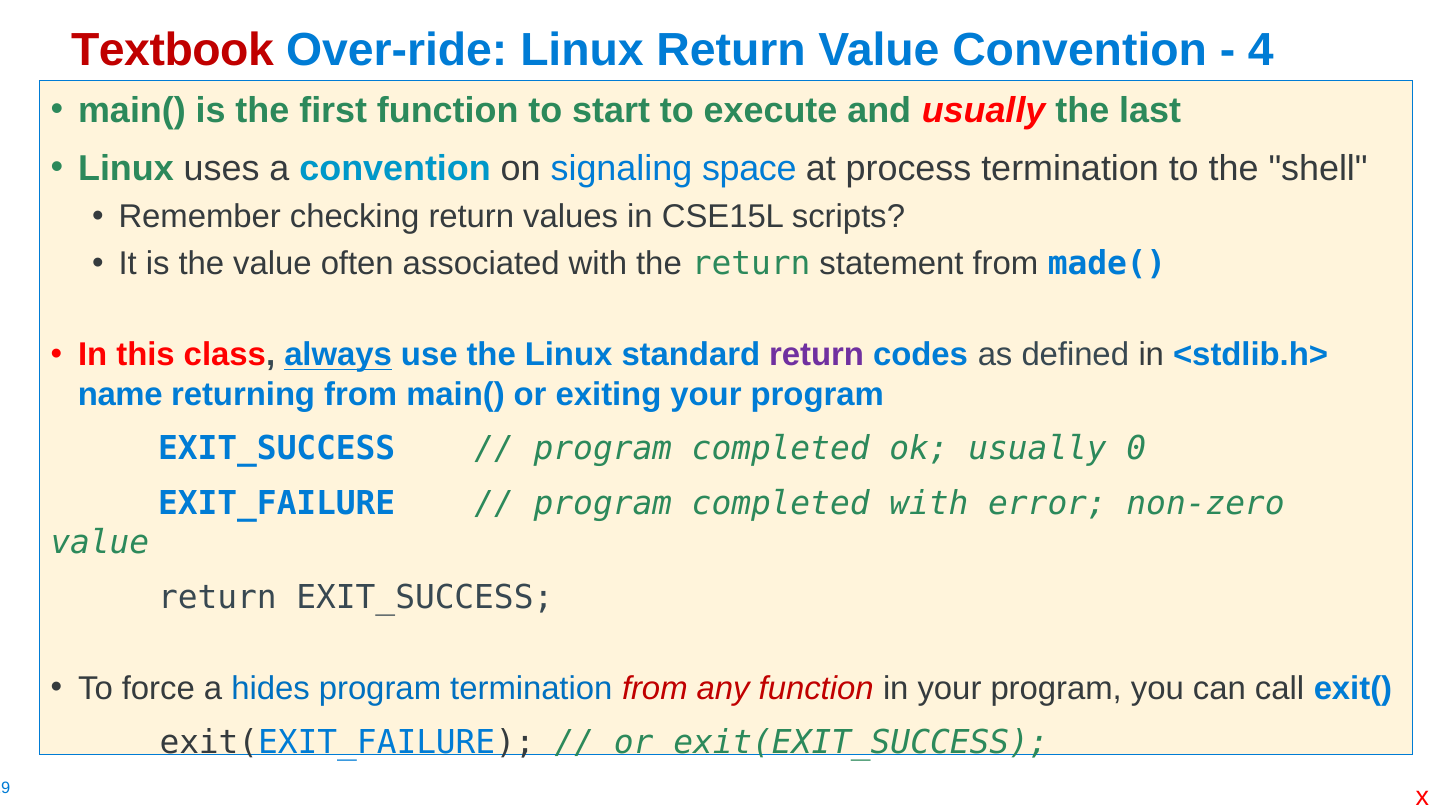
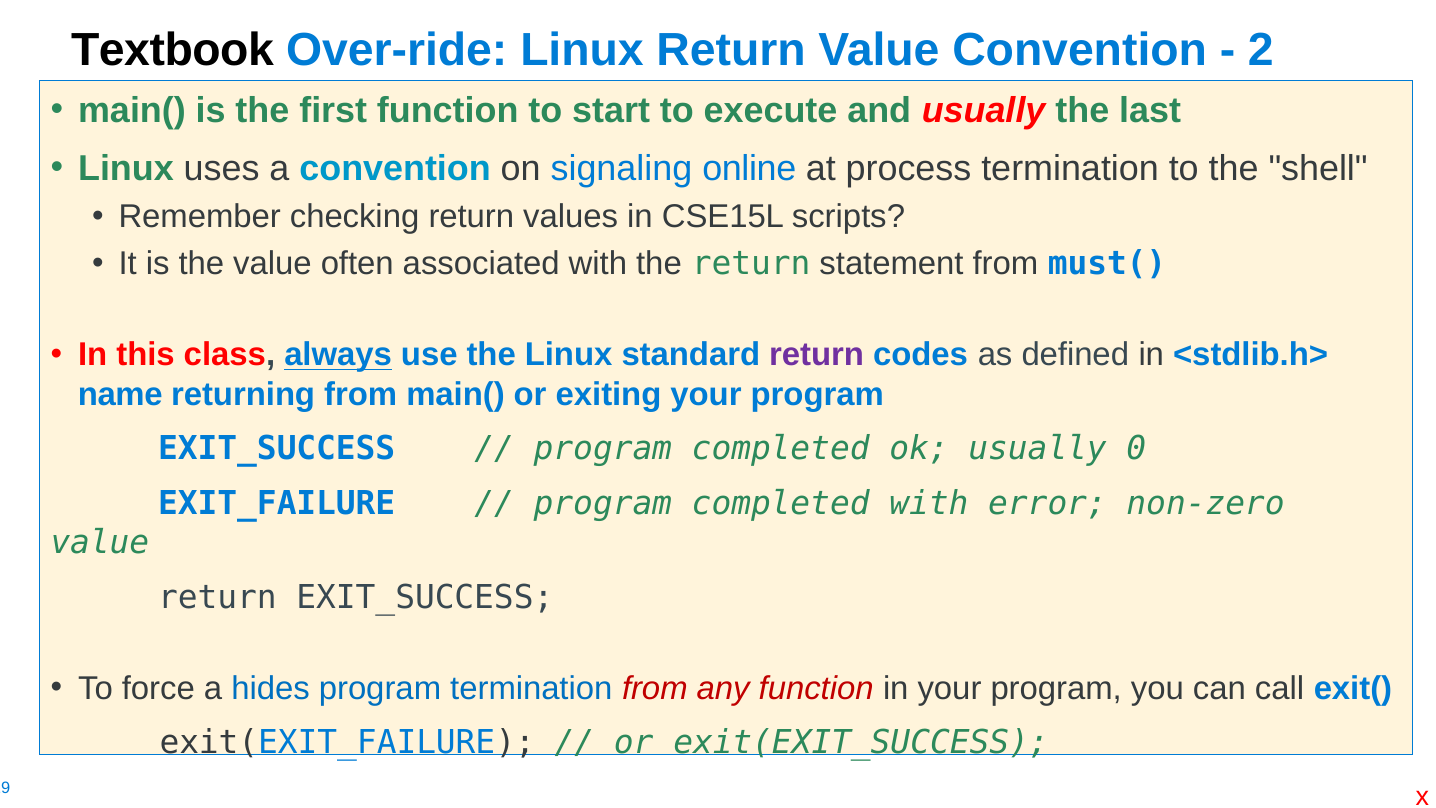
Textbook colour: red -> black (172, 50)
4: 4 -> 2 (1261, 50)
space: space -> online (749, 168)
made(: made( -> must( (1107, 264)
